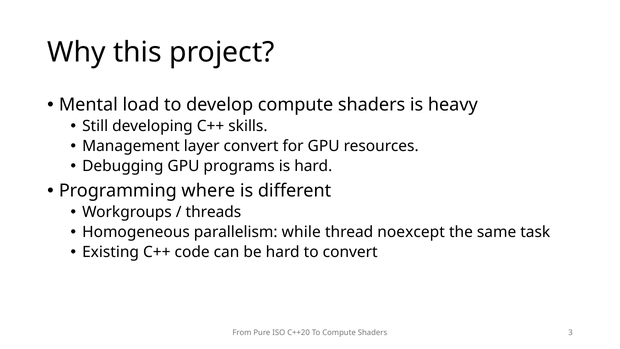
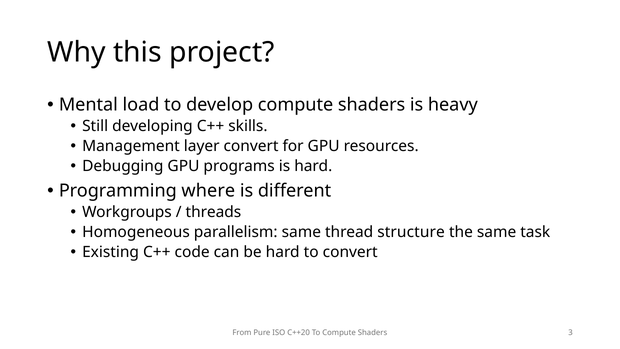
parallelism while: while -> same (301, 232)
noexcept: noexcept -> structure (411, 232)
